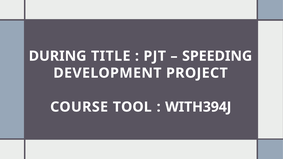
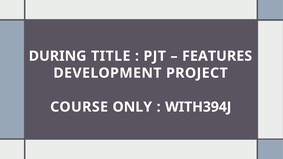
SPEEDING: SPEEDING -> FEATURES (217, 56)
TOOL: TOOL -> ONLY (132, 107)
